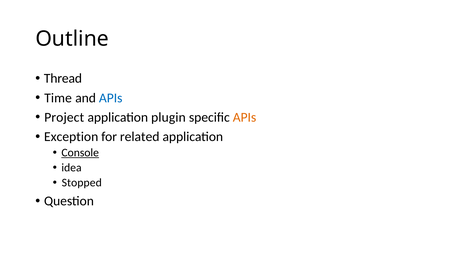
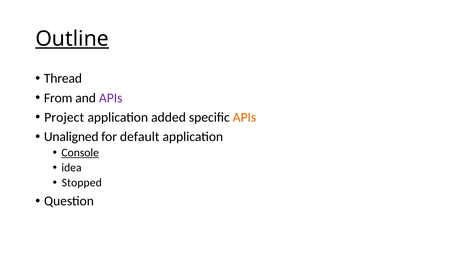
Outline underline: none -> present (72, 39)
Time: Time -> From (58, 98)
APIs colour: blue -> purple (111, 98)
plugin: plugin -> added (168, 117)
Exception: Exception -> Unaligned (71, 137)
related: related -> default (140, 137)
